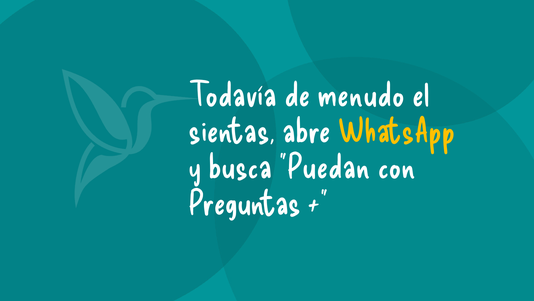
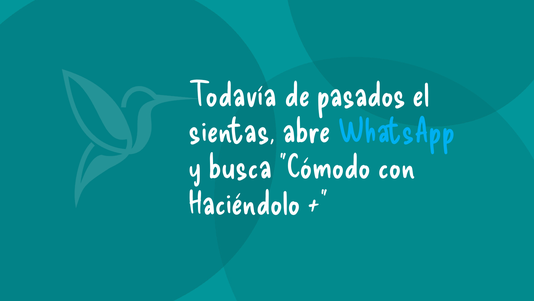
menudo: menudo -> pasados (361, 95)
WhatsApp colour: yellow -> light blue (396, 131)
Puedan: Puedan -> Cómodo (325, 167)
Preguntas: Preguntas -> Haciéndolo (245, 203)
